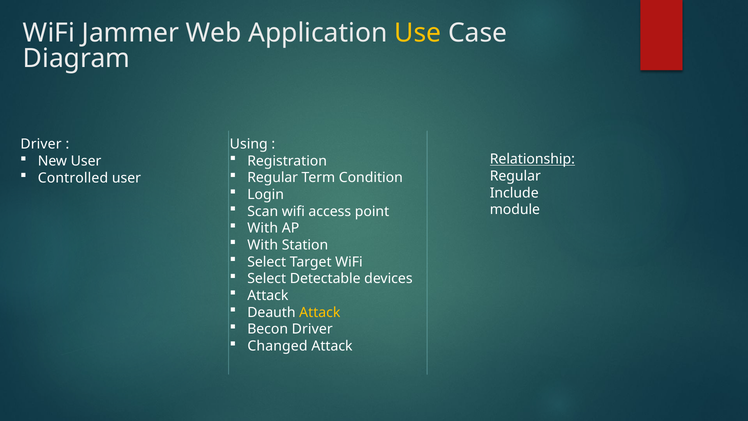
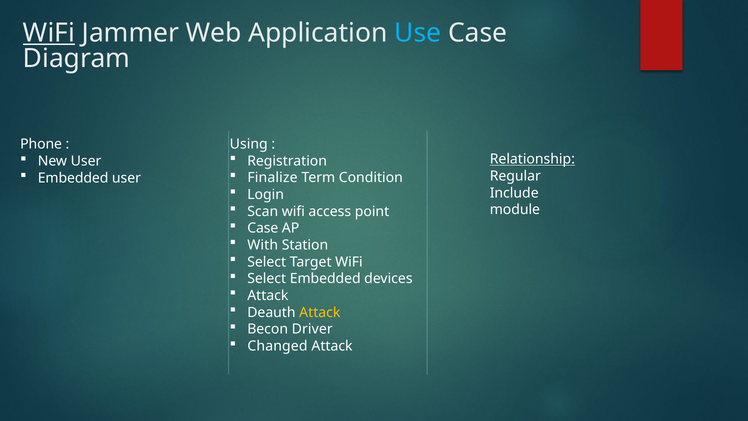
WiFi underline: none -> present (49, 33)
Use colour: yellow -> light blue (418, 33)
Driver: Driver -> Phone (41, 144)
Regular: Regular -> Finalize (273, 178)
Controlled: Controlled -> Embedded (73, 178)
With: With -> Case (263, 228)
Select Detectable: Detectable -> Embedded (325, 279)
